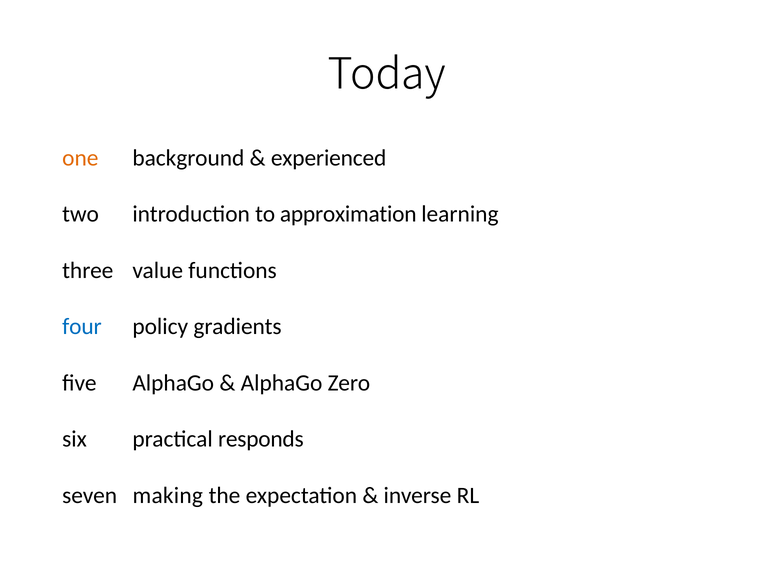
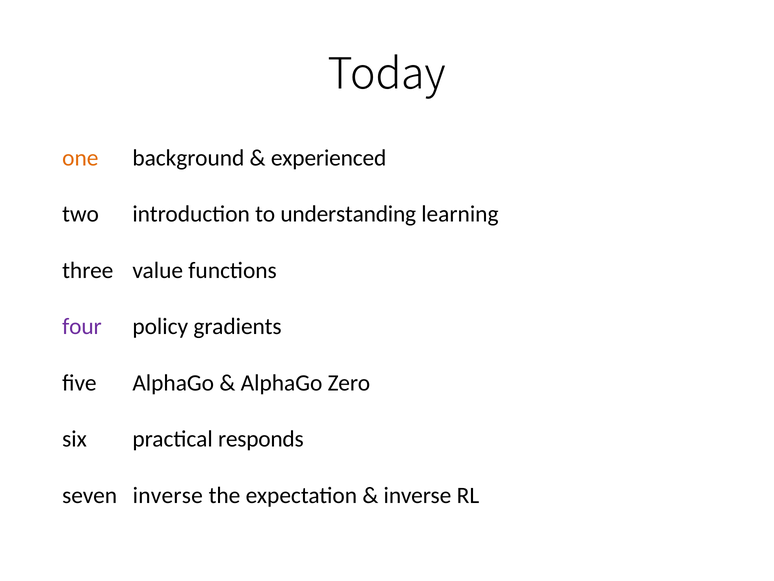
approximation: approximation -> understanding (348, 214)
four colour: blue -> purple (82, 326)
seven making: making -> inverse (168, 495)
